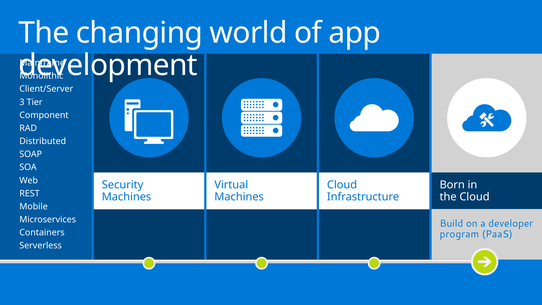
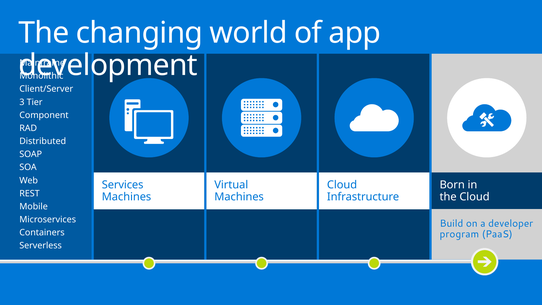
Security: Security -> Services (123, 185)
